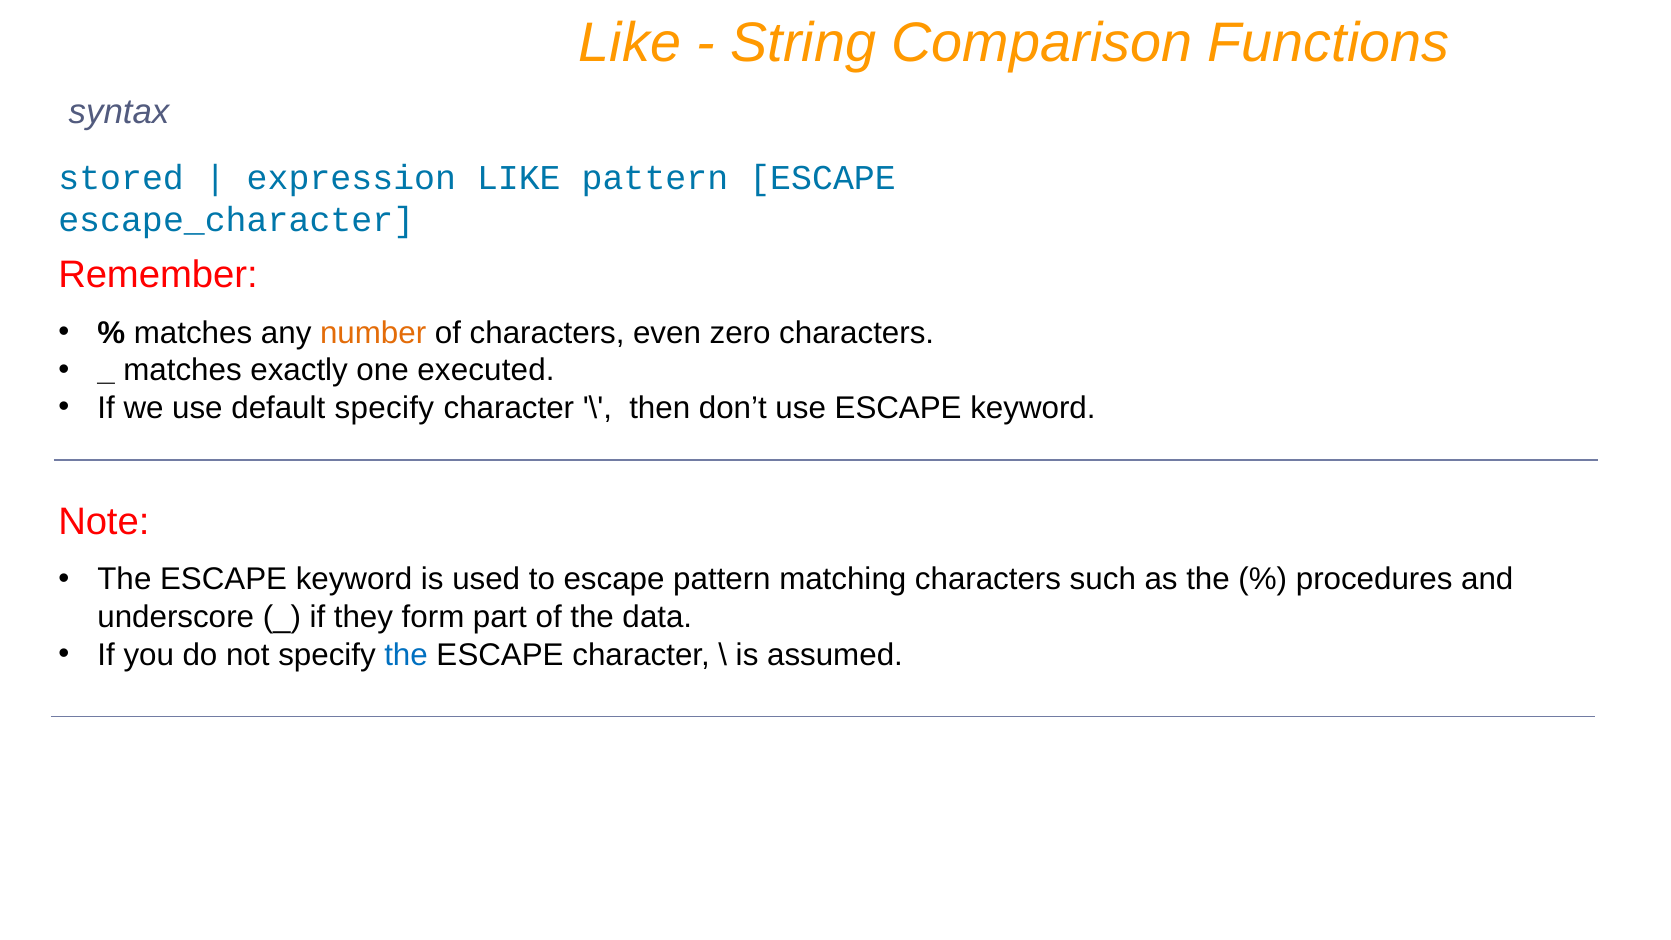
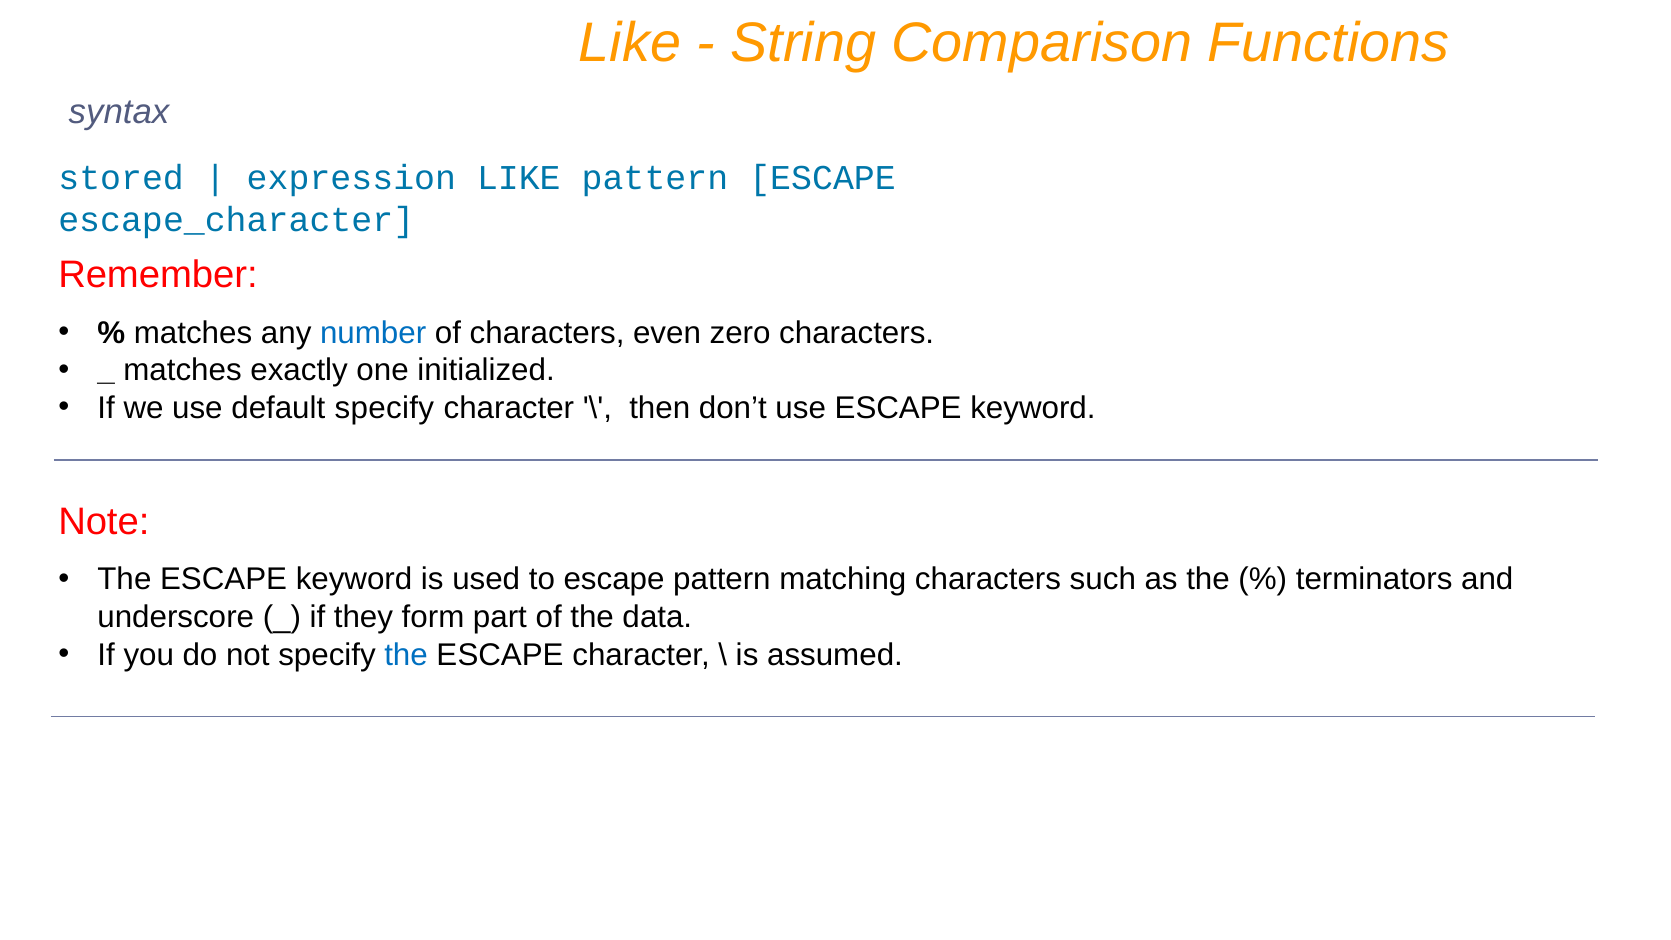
number colour: orange -> blue (373, 333)
executed: executed -> initialized (486, 370)
procedures: procedures -> terminators (1374, 579)
